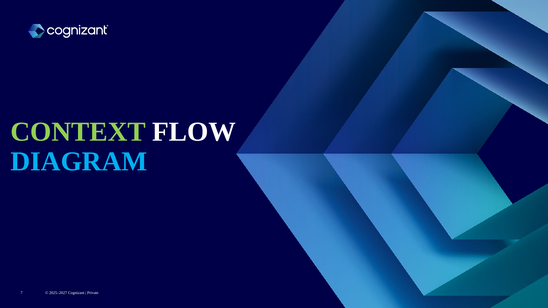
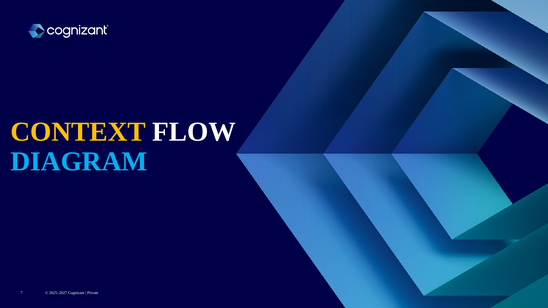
CONTEXT colour: light green -> yellow (78, 132)
